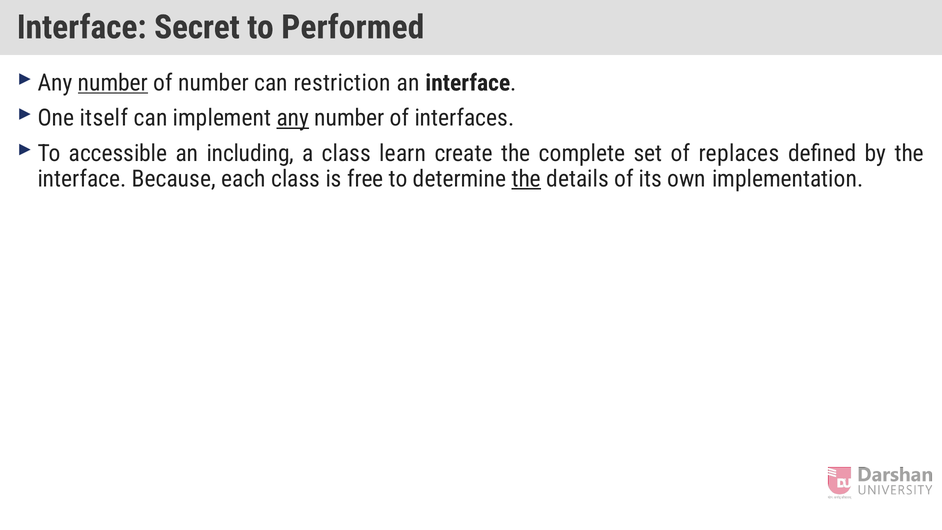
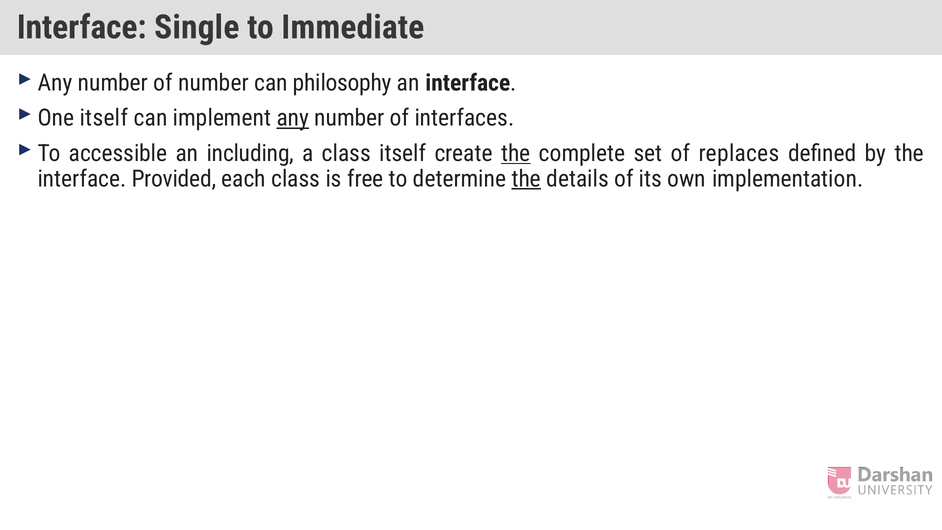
Secret: Secret -> Single (197, 27)
Performed: Performed -> Immediate (353, 27)
number underline: present -> none (113, 83)
restriction: restriction -> philosophy (342, 83)
class learn: learn -> itself (403, 153)
the underline: none -> present (516, 153)
Because: Because -> Provided (174, 179)
